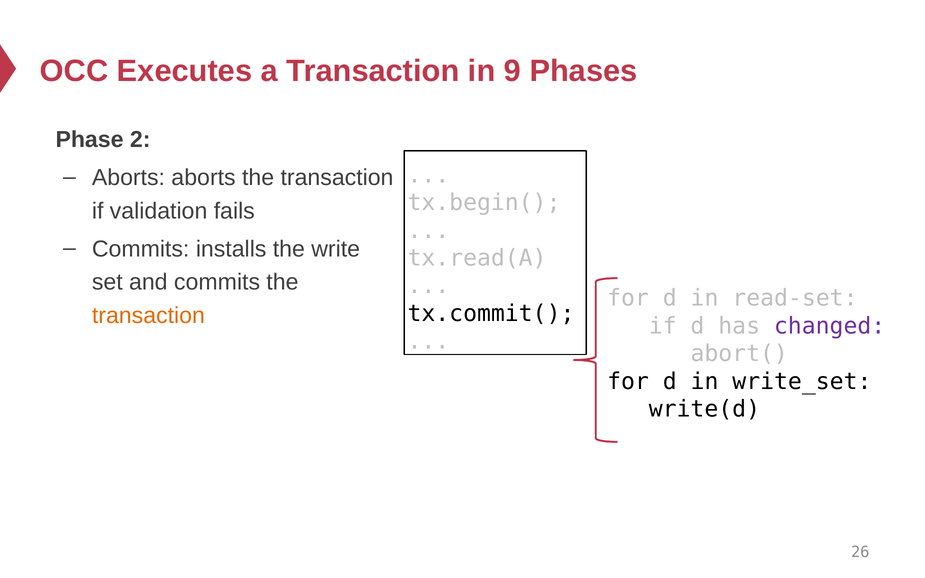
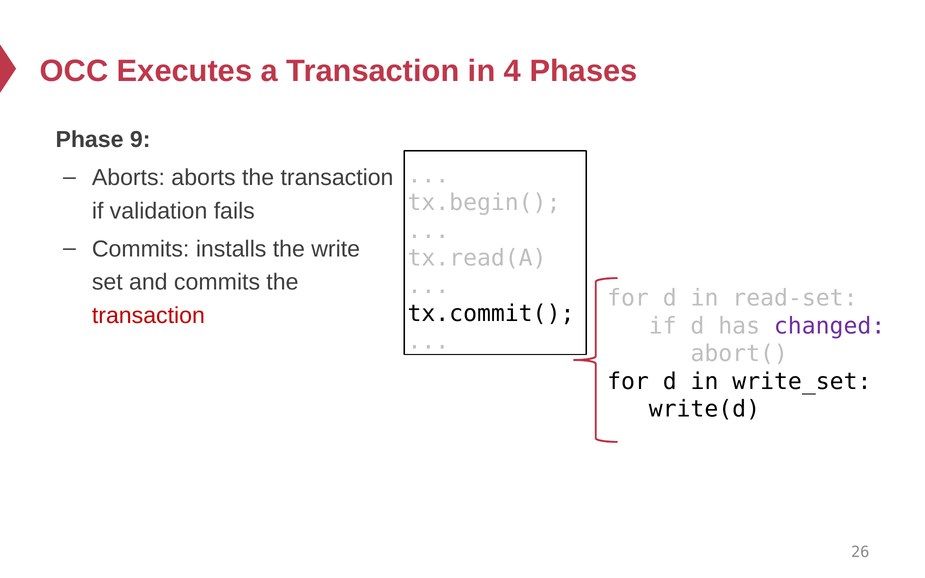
9: 9 -> 4 (513, 71)
2: 2 -> 9 (140, 140)
transaction colour: orange -> red (148, 316)
